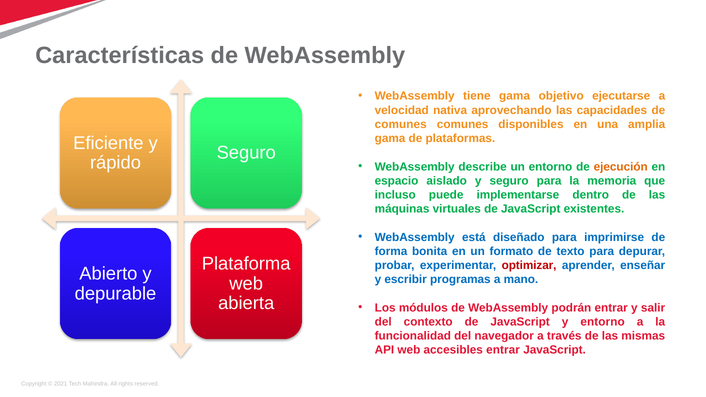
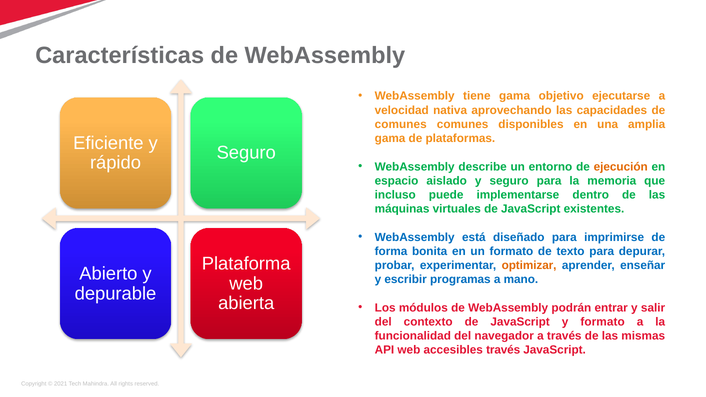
optimizar colour: red -> orange (529, 265)
y entorno: entorno -> formato (603, 322)
accesibles entrar: entrar -> través (503, 350)
